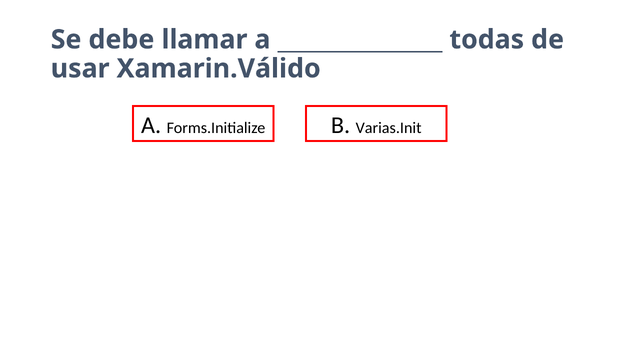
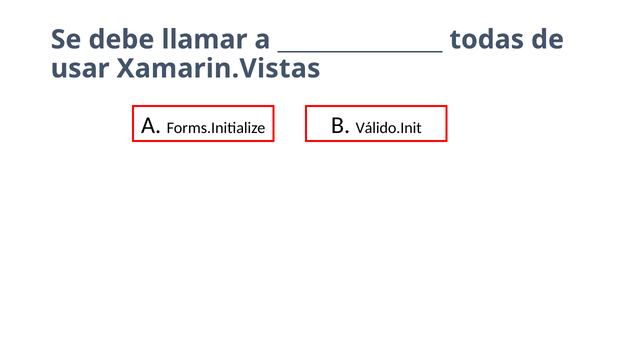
Xamarin.Válido: Xamarin.Válido -> Xamarin.Vistas (219, 69)
Varias.Init: Varias.Init -> Válido.Init (389, 128)
